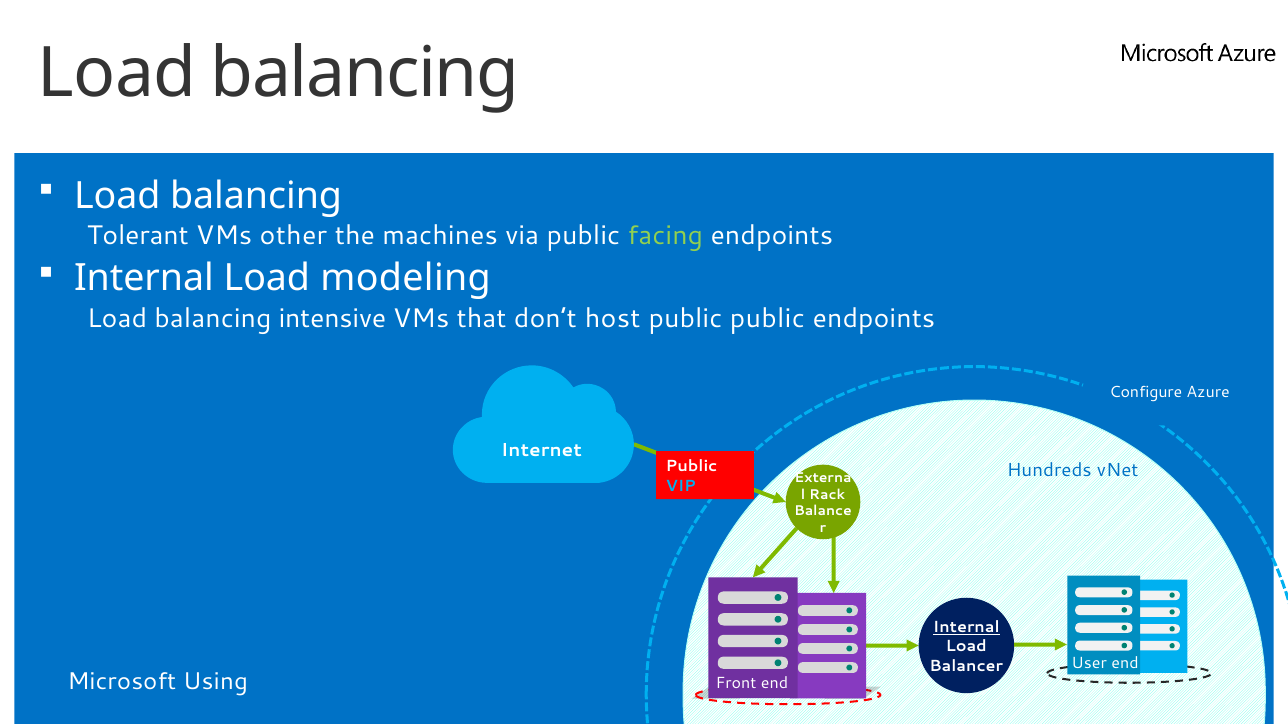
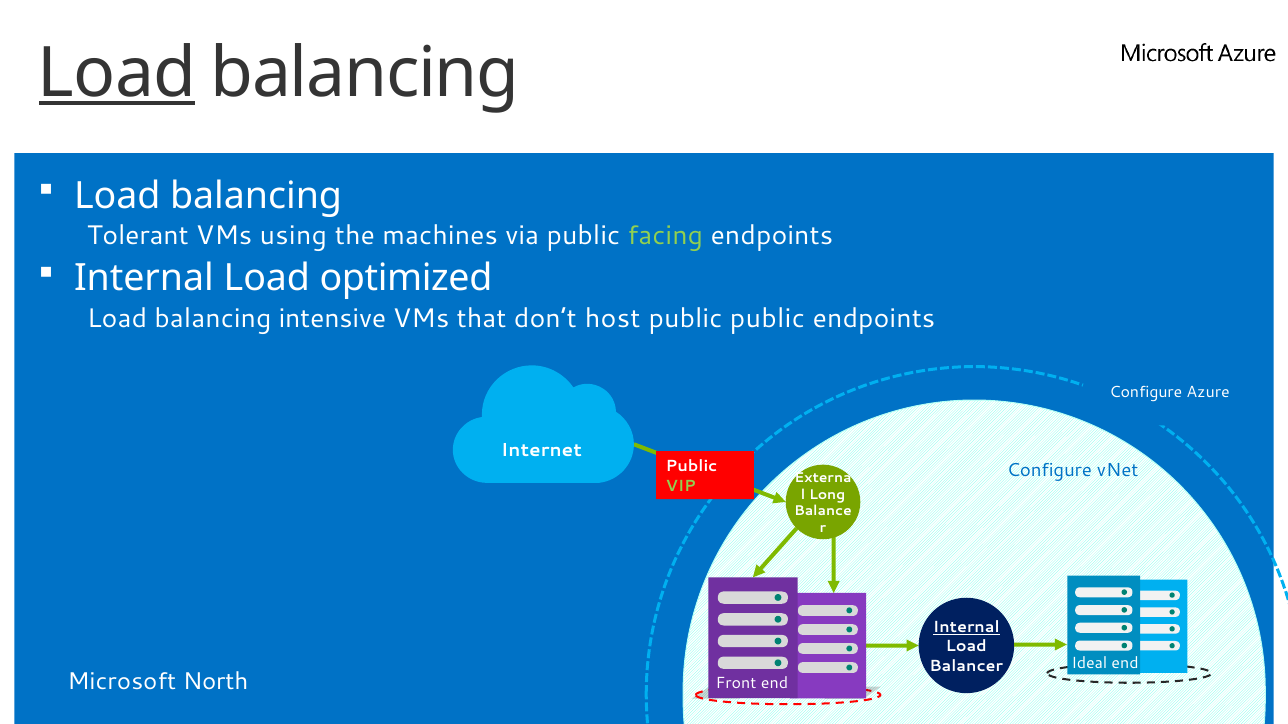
Load underline: none -> present (117, 73)
other: other -> using (293, 236)
modeling: modeling -> optimized (406, 278)
Hundreds: Hundreds -> Configure (1049, 470)
VIP colour: light blue -> light green (681, 486)
Rack: Rack -> Long (827, 495)
User: User -> Ideal (1089, 664)
Using: Using -> North (216, 682)
